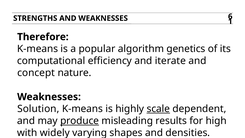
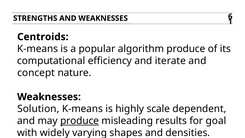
Therefore: Therefore -> Centroids (43, 37)
algorithm genetics: genetics -> produce (186, 49)
scale underline: present -> none (158, 109)
high: high -> goal (216, 120)
